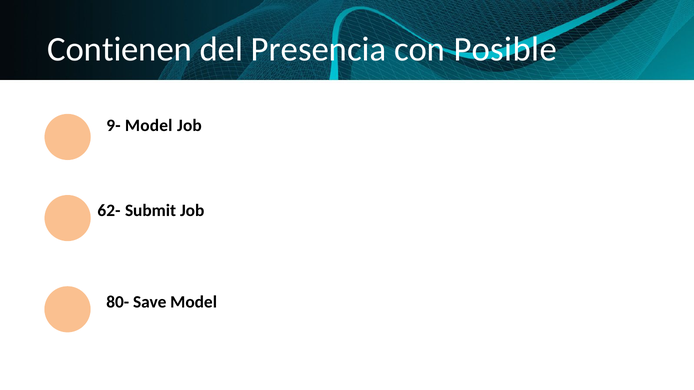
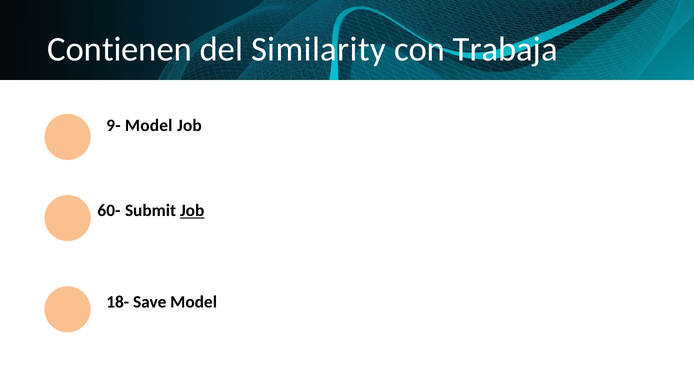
Presencia: Presencia -> Similarity (318, 49)
Posible: Posible -> Trabaja (505, 49)
62-: 62- -> 60- (109, 211)
Job underline: none -> present (192, 211)
80-: 80- -> 18- (118, 303)
